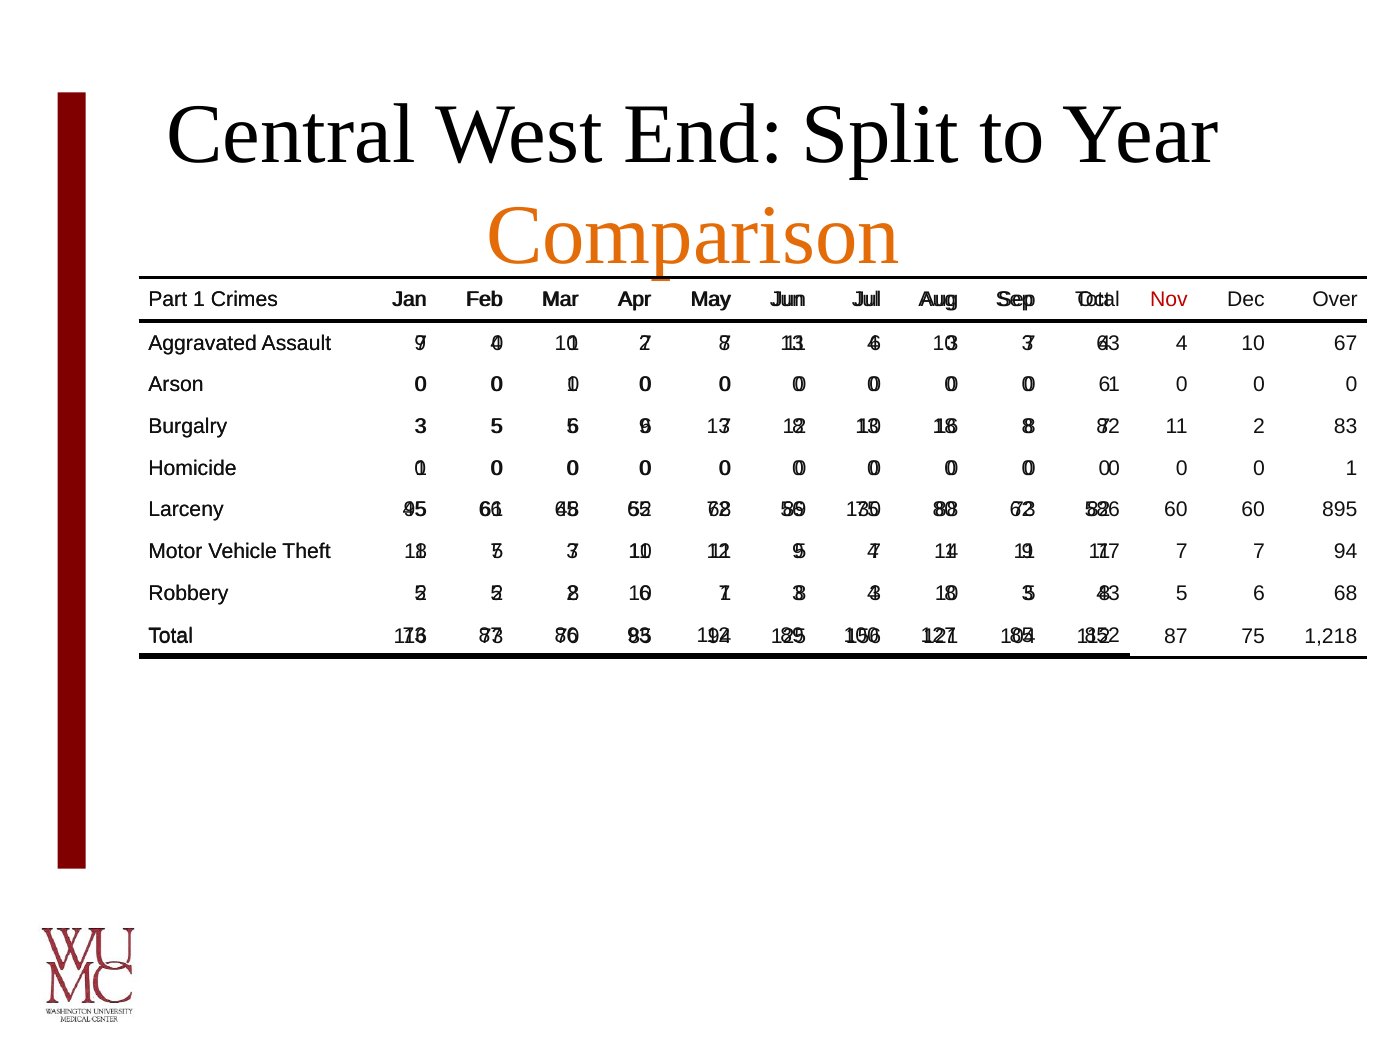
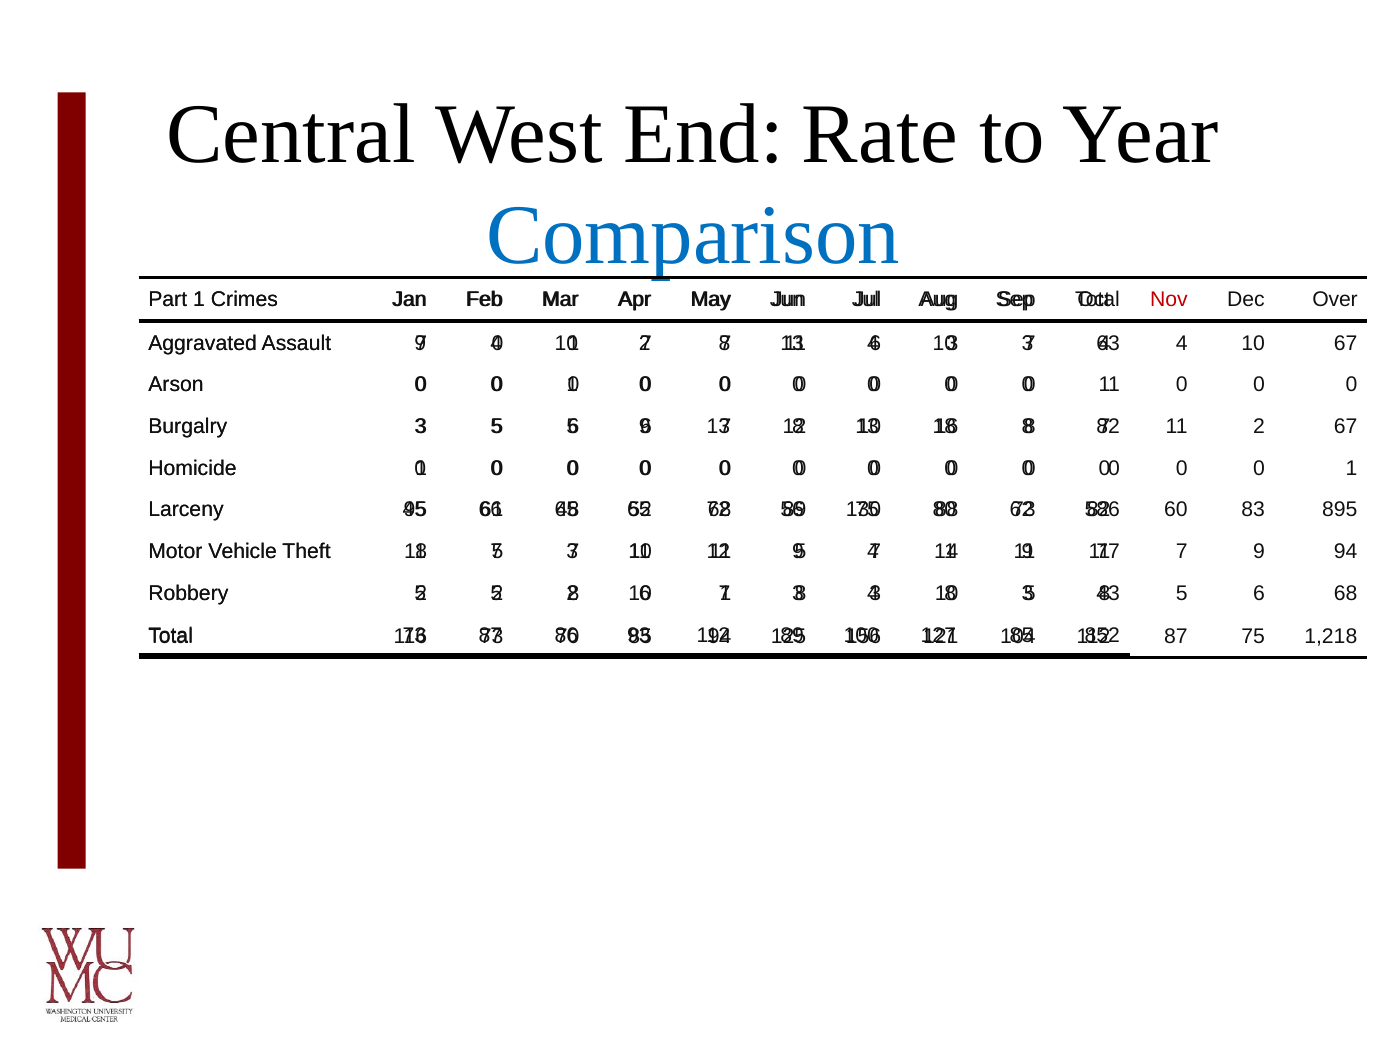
Split: Split -> Rate (880, 134)
Comparison colour: orange -> blue (693, 236)
6: 6 -> 1 (1105, 385)
2 83: 83 -> 67 (1346, 427)
60 60: 60 -> 83 (1253, 510)
7: 7 -> 9 (1259, 552)
